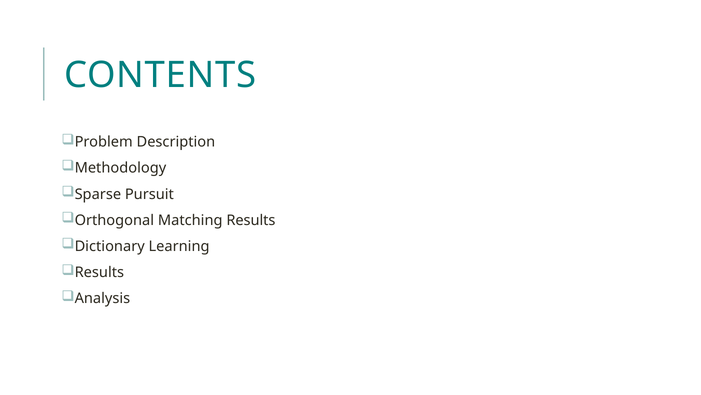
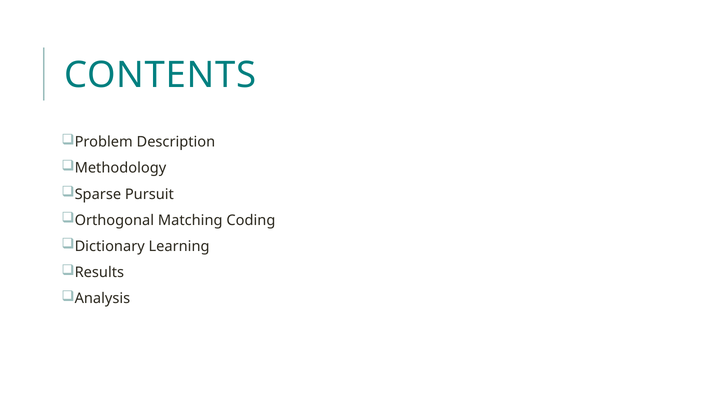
Matching Results: Results -> Coding (251, 220)
